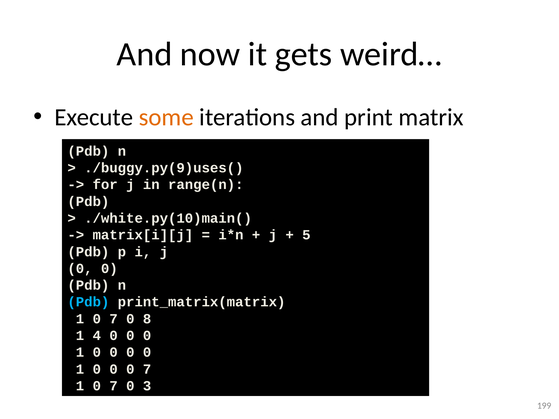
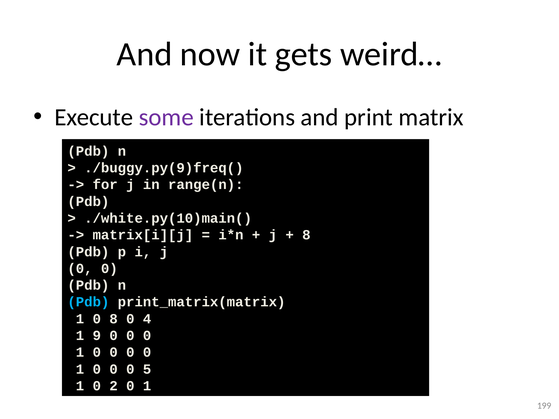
some colour: orange -> purple (166, 117)
./buggy.py(9)uses(: ./buggy.py(9)uses( -> ./buggy.py(9)freq( (164, 168)
5: 5 -> 8 (306, 235)
7: 7 -> 8 (114, 319)
8: 8 -> 4 (147, 319)
4: 4 -> 9 (97, 336)
0 0 7: 7 -> 5 (147, 369)
7: 7 -> 2 (114, 386)
3: 3 -> 1 (147, 386)
